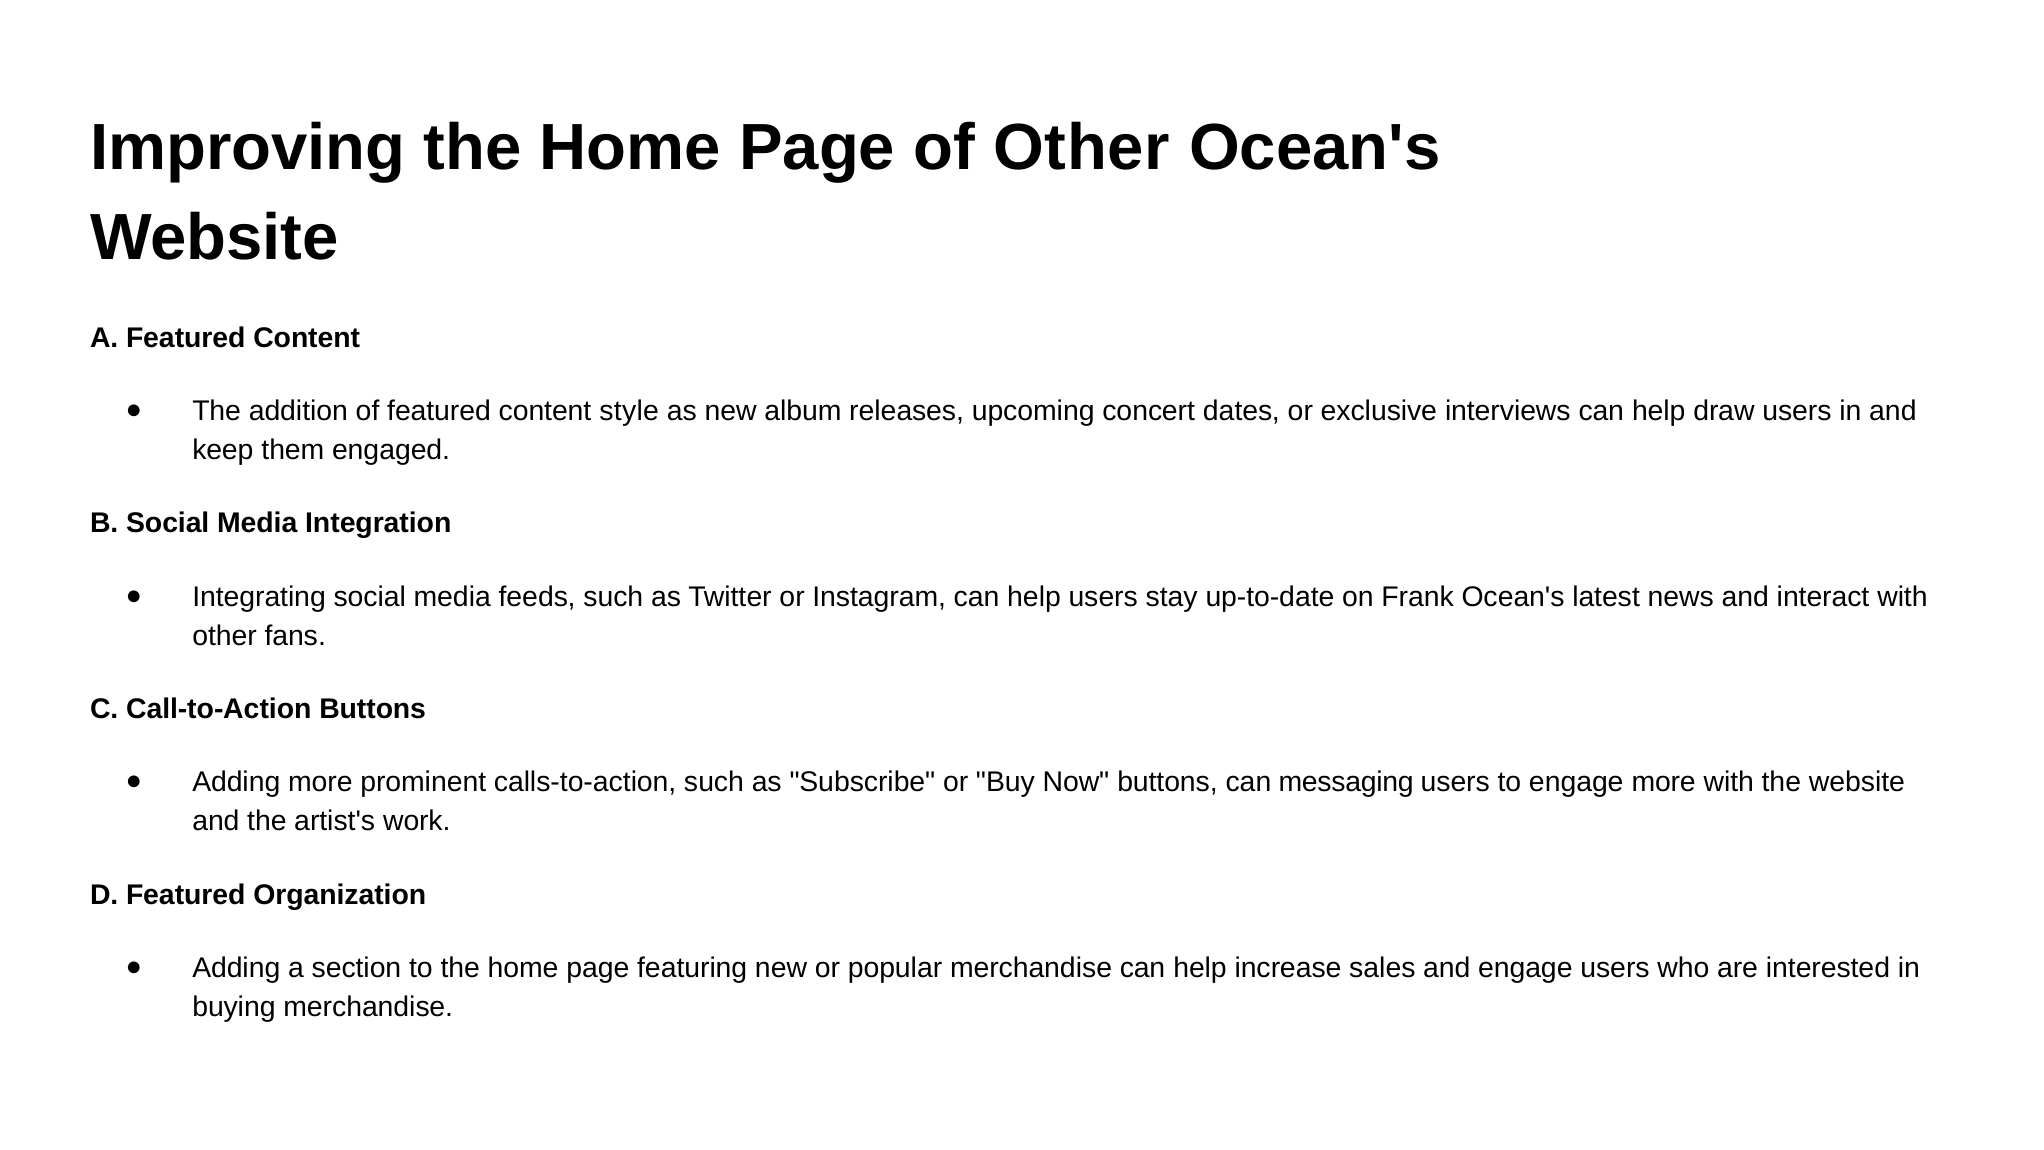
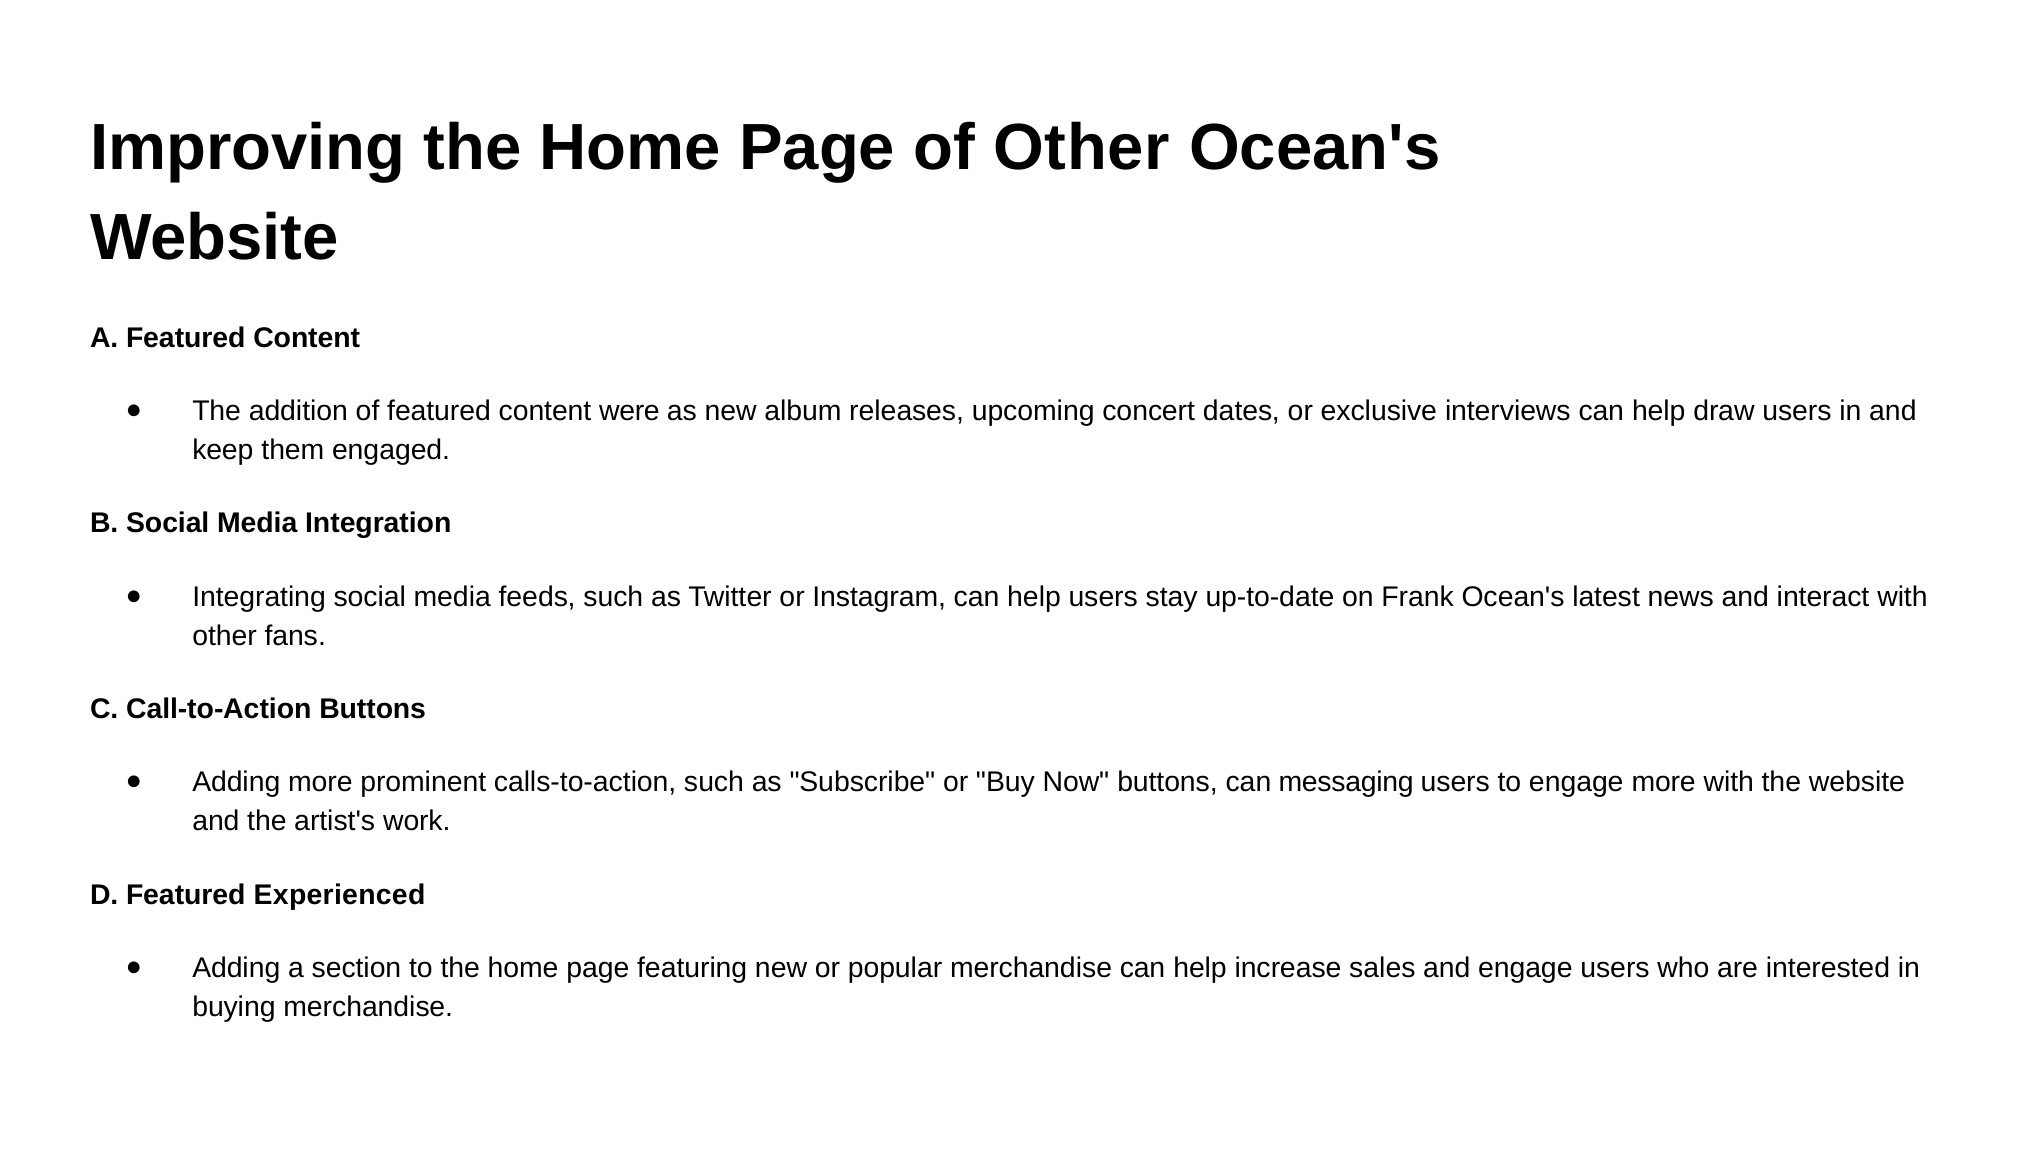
style: style -> were (629, 411)
Organization: Organization -> Experienced (340, 895)
